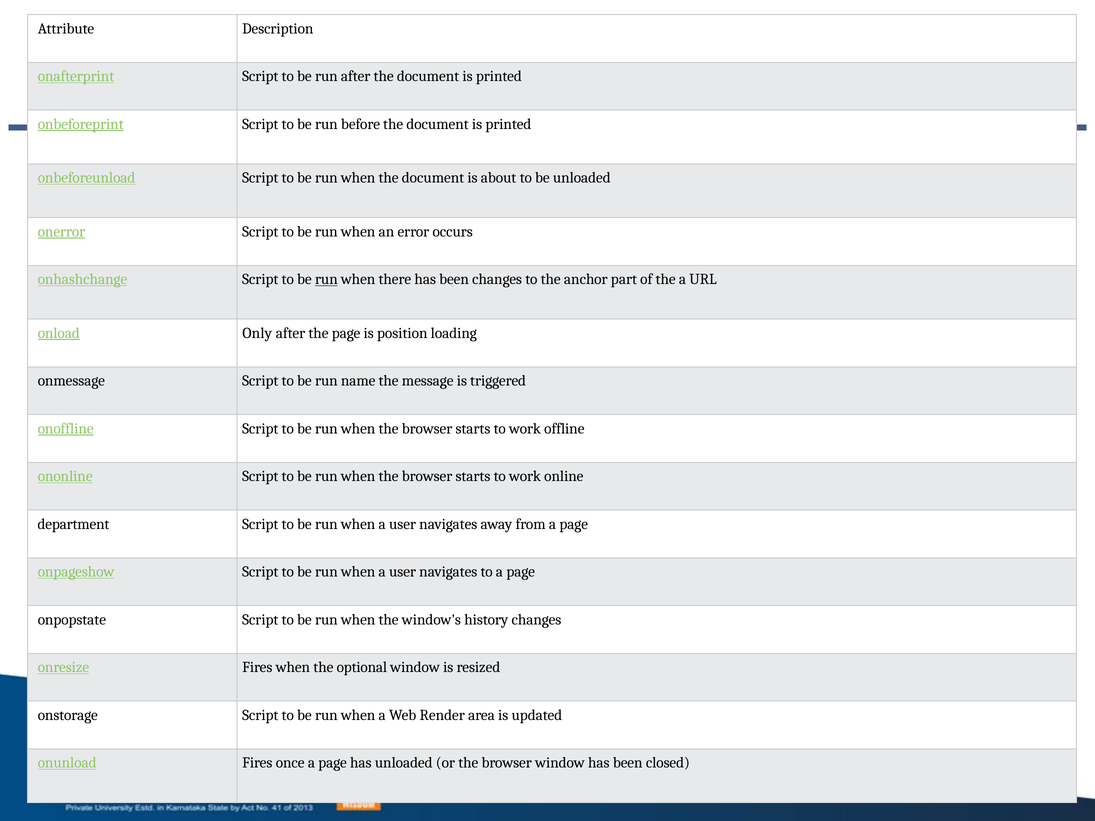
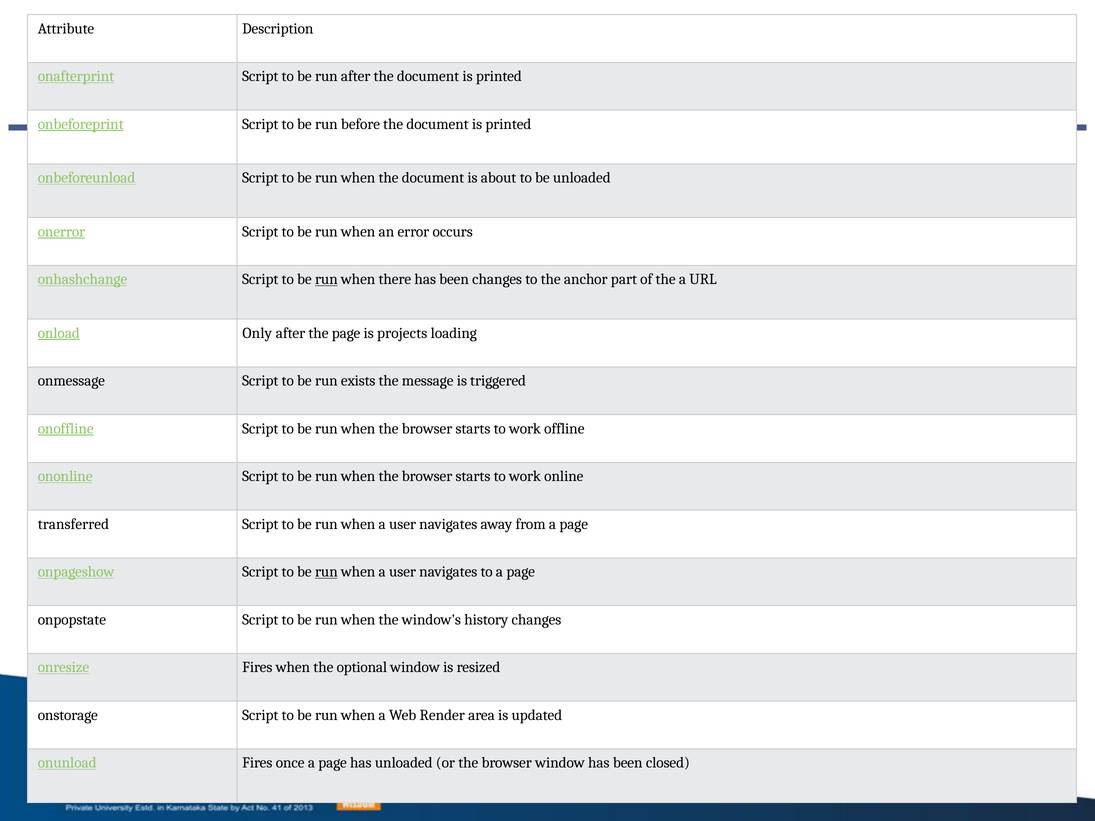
position: position -> projects (402, 333)
name: name -> exists (358, 381)
department: department -> transferred (73, 524)
run underline: none -> present (326, 572)
